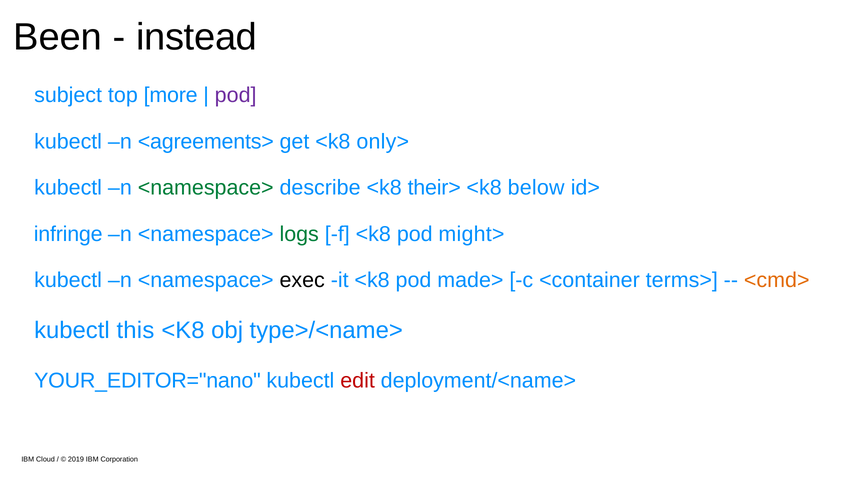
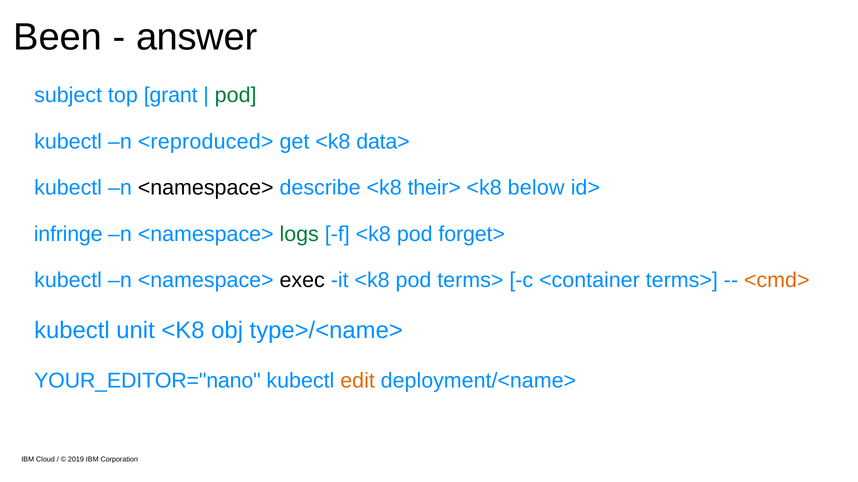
instead: instead -> answer (197, 37)
more: more -> grant (171, 95)
pod colour: purple -> green (236, 95)
<agreements>: <agreements> -> <reproduced> (206, 142)
only>: only> -> data> (383, 142)
<namespace> colour: green -> black (206, 188)
might>: might> -> forget> (472, 234)
pod made>: made> -> terms> (470, 281)
this: this -> unit (136, 331)
edit colour: red -> orange (358, 381)
